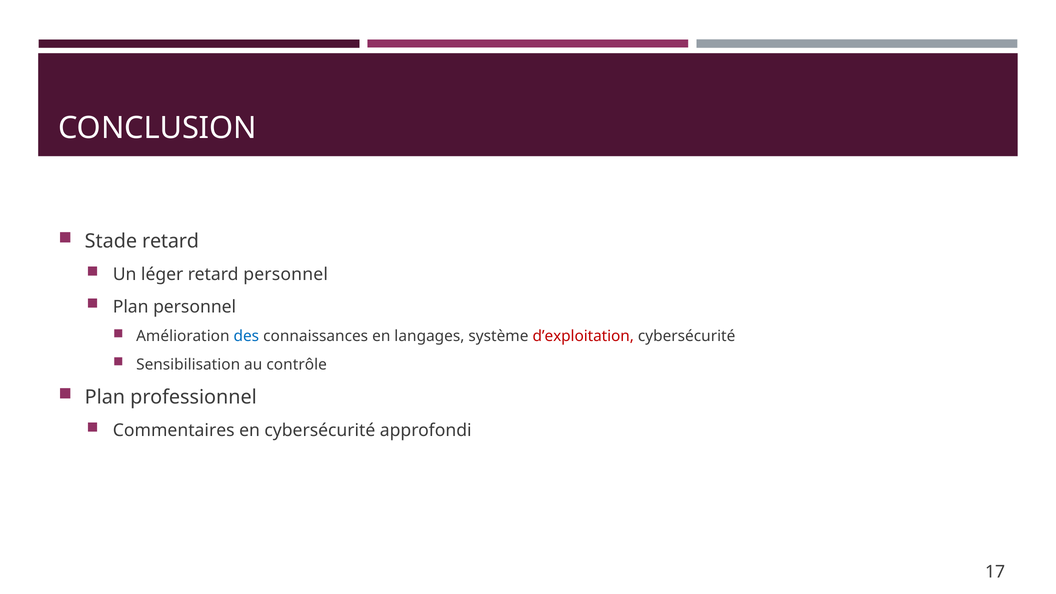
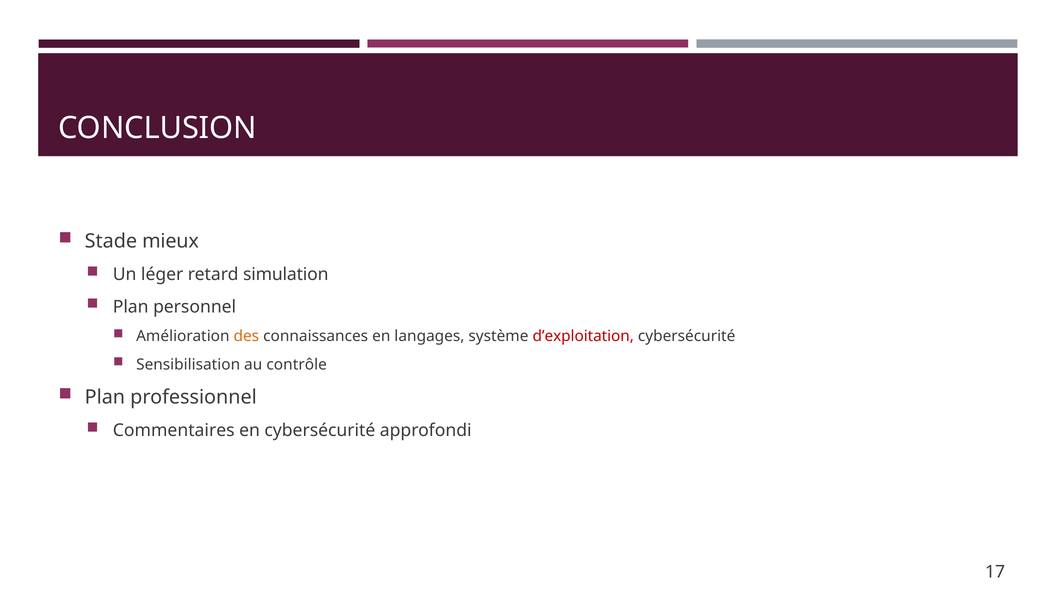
Stade retard: retard -> mieux (171, 241)
retard personnel: personnel -> simulation (286, 275)
des colour: blue -> orange (246, 336)
